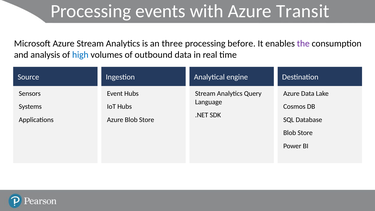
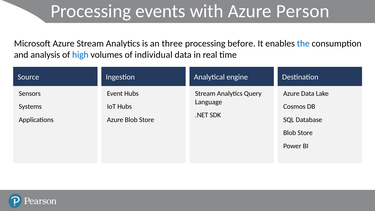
Transit: Transit -> Person (303, 11)
the colour: purple -> blue (303, 43)
outbound: outbound -> individual (154, 55)
